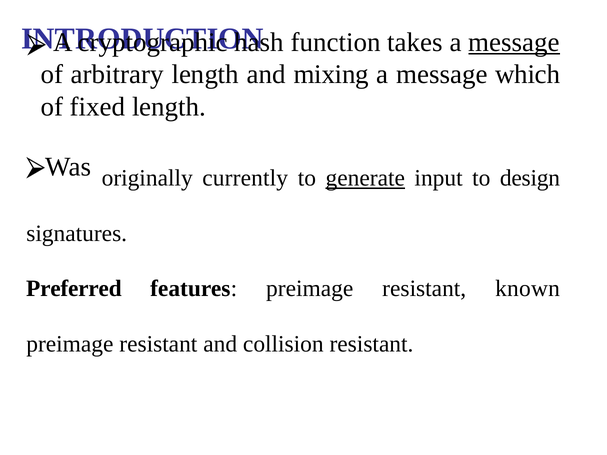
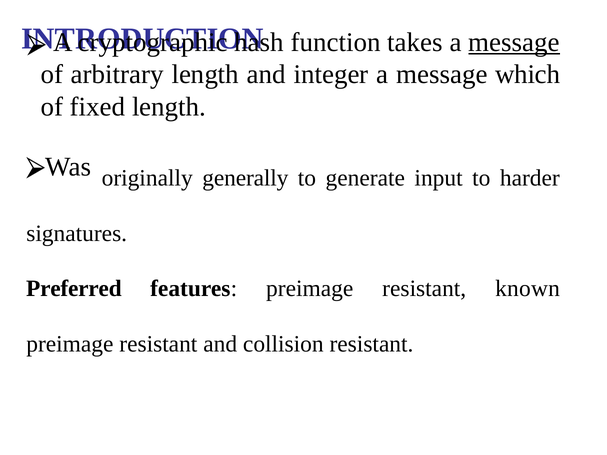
mixing: mixing -> integer (331, 75)
currently: currently -> generally (245, 178)
generate underline: present -> none (365, 178)
design: design -> harder (530, 178)
